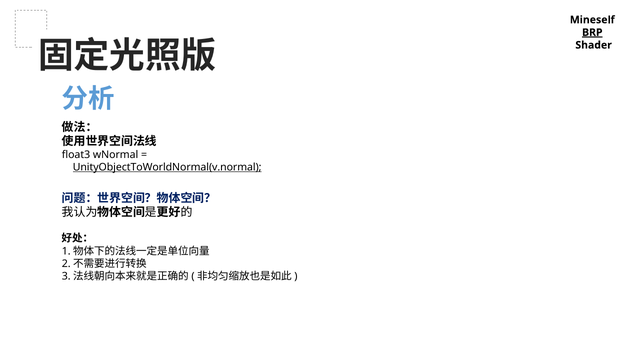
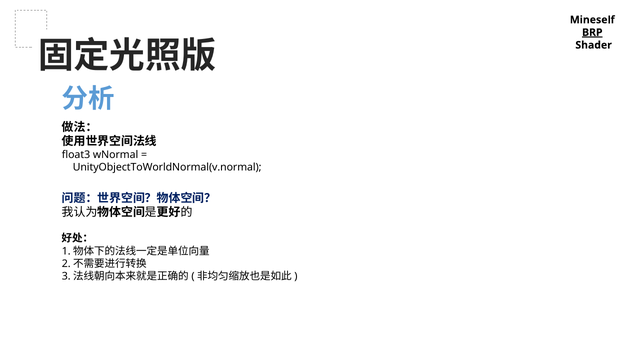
UnityObjectToWorldNormal(v.normal underline: present -> none (167, 167)
